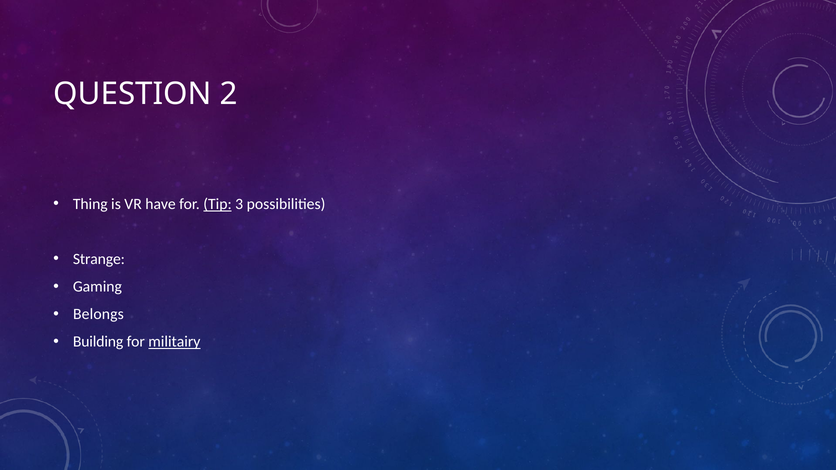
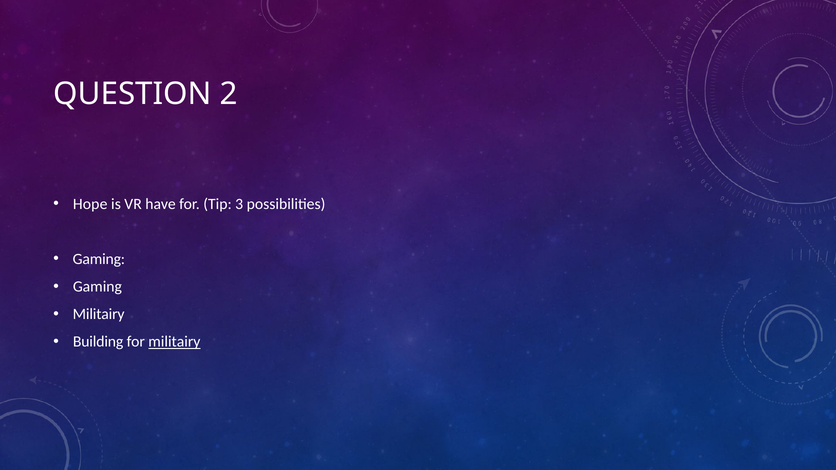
Thing: Thing -> Hope (90, 204)
Tip underline: present -> none (217, 204)
Strange: Strange -> Gaming (99, 259)
Belongs: Belongs -> Militairy (99, 314)
